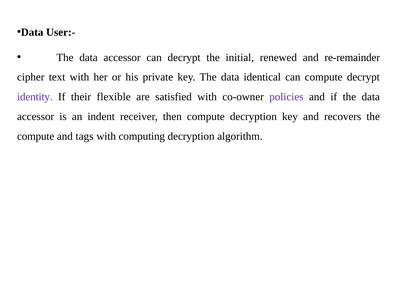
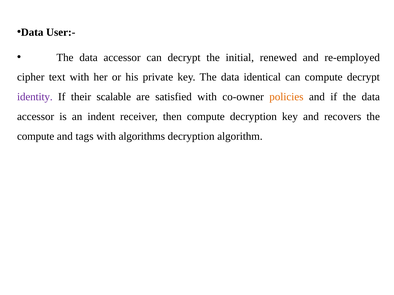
re-remainder: re-remainder -> re-employed (352, 58)
flexible: flexible -> scalable (114, 97)
policies colour: purple -> orange (286, 97)
computing: computing -> algorithms (142, 136)
